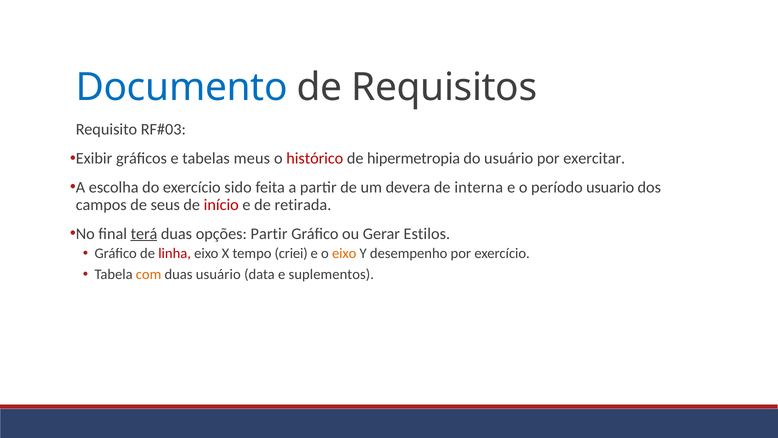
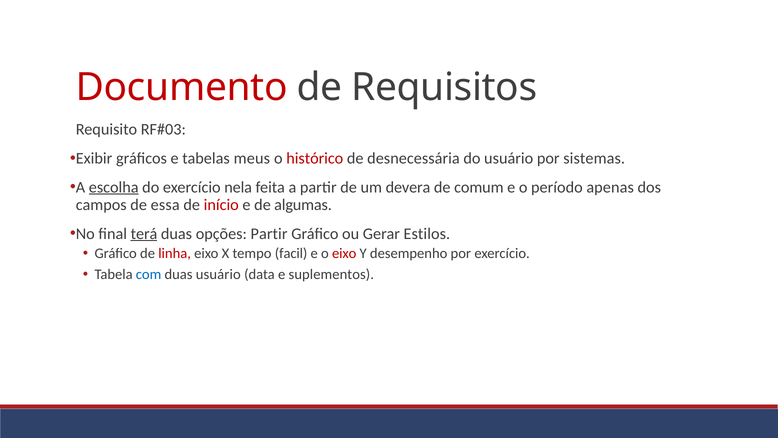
Documento colour: blue -> red (182, 87)
hipermetropia: hipermetropia -> desnecessária (413, 158)
exercitar: exercitar -> sistemas (594, 158)
escolha underline: none -> present (114, 187)
sido: sido -> nela (238, 187)
interna: interna -> comum (479, 187)
usuario: usuario -> apenas (610, 187)
seus: seus -> essa (165, 205)
retirada: retirada -> algumas (303, 205)
criei: criei -> facil (291, 253)
eixo colour: orange -> red (344, 253)
com colour: orange -> blue (149, 274)
